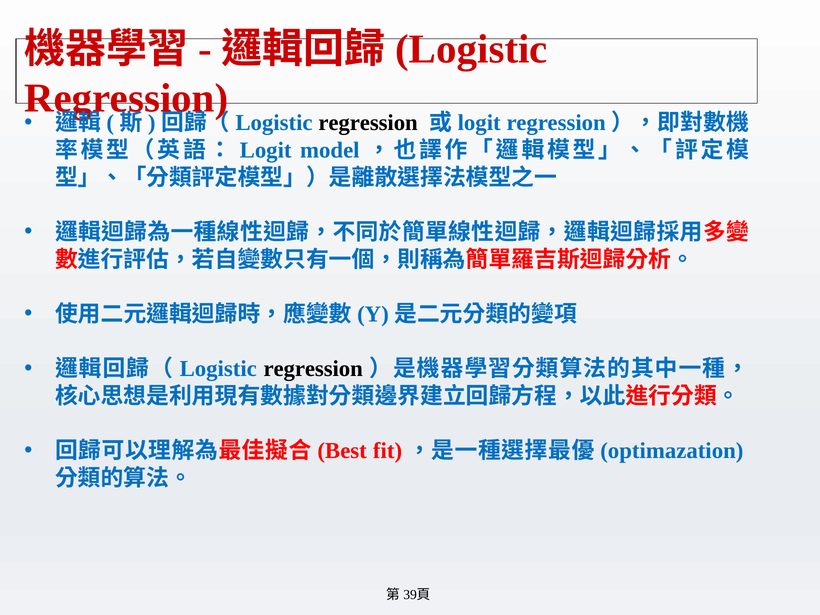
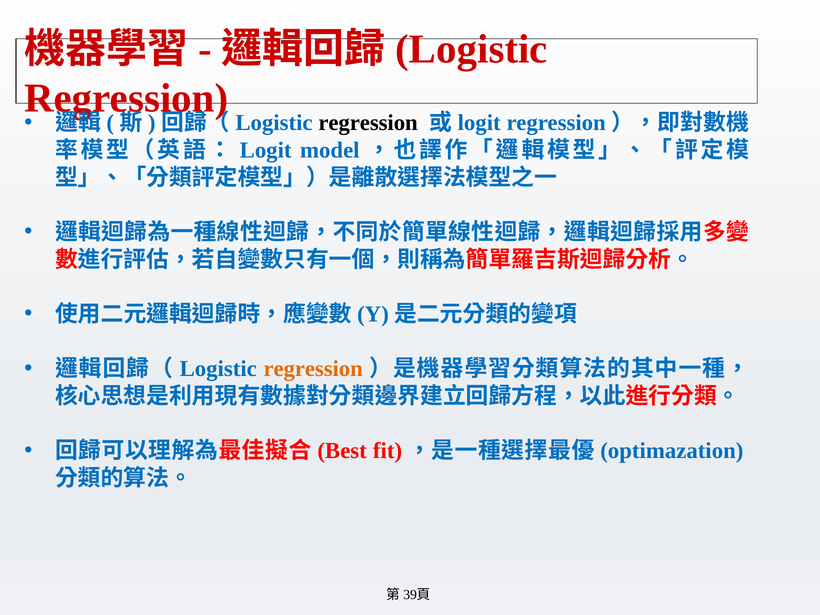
regression colour: black -> orange (313, 369)
